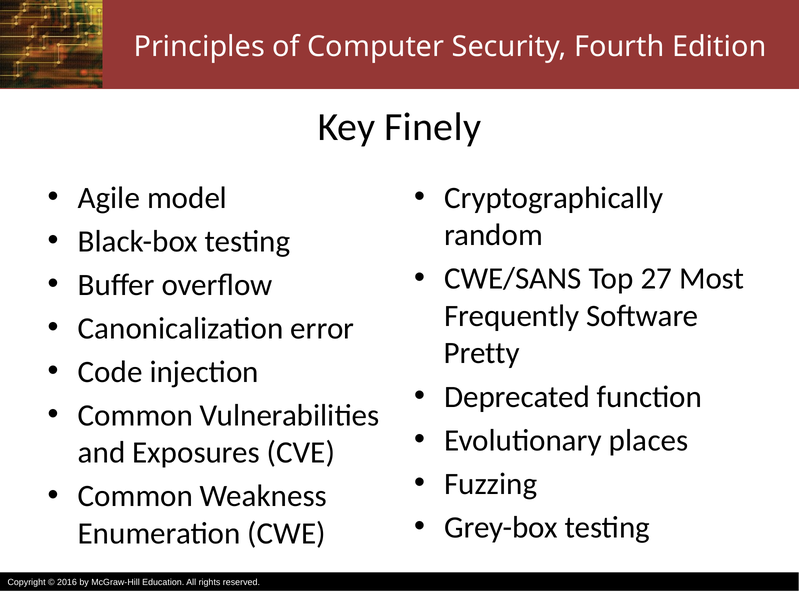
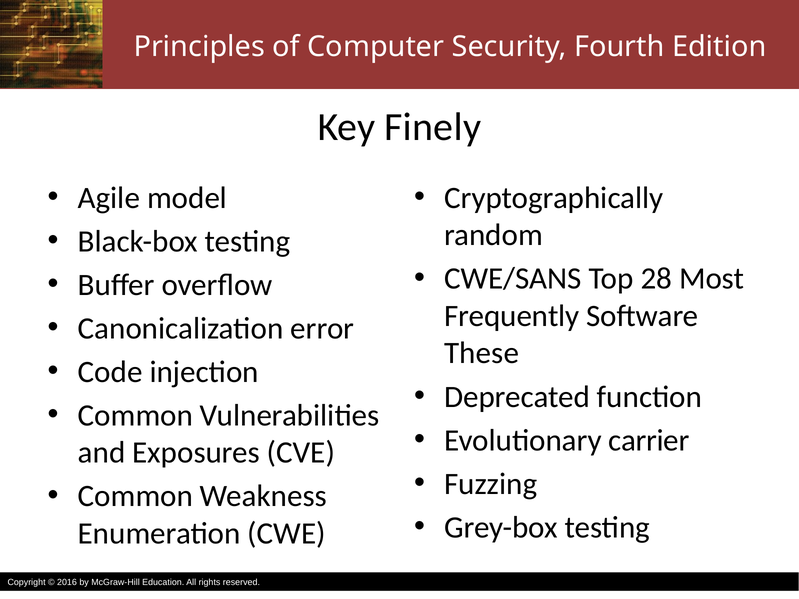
27: 27 -> 28 (656, 279)
Pretty: Pretty -> These (482, 353)
places: places -> carrier (649, 440)
